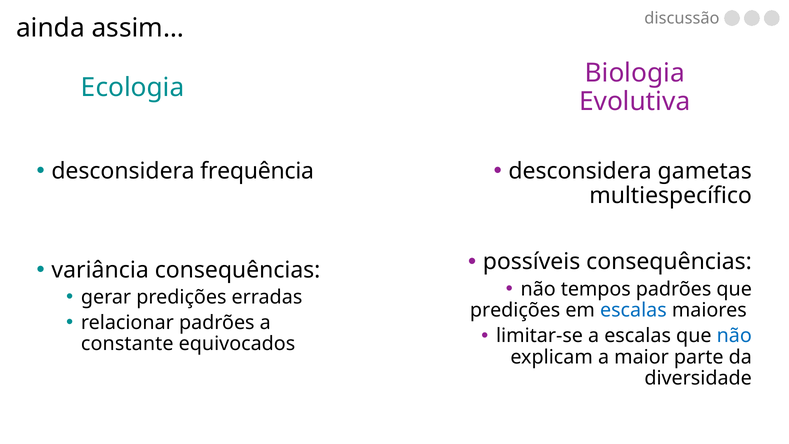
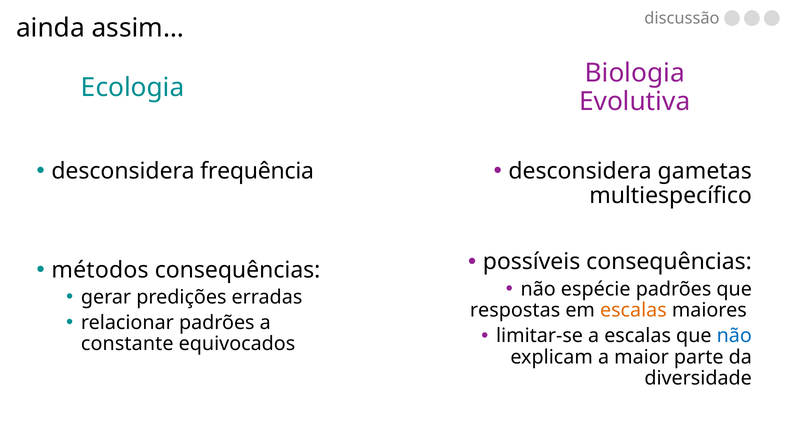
variância: variância -> métodos (100, 270)
tempos: tempos -> espécie (596, 289)
predições: predições -> respostas (515, 310)
escalas colour: blue -> orange (633, 310)
